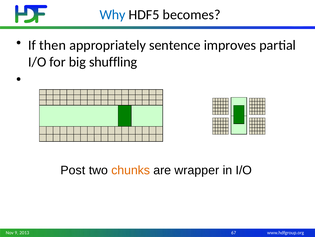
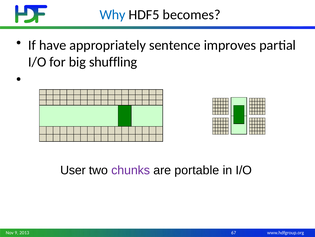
then: then -> have (53, 45)
Post: Post -> User (73, 170)
chunks colour: orange -> purple (131, 170)
wrapper: wrapper -> portable (197, 170)
